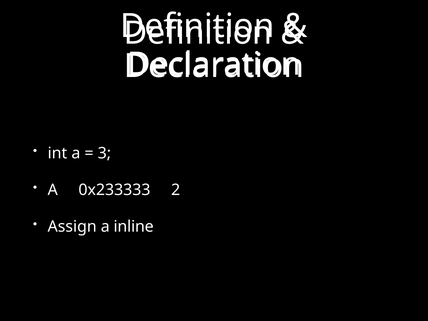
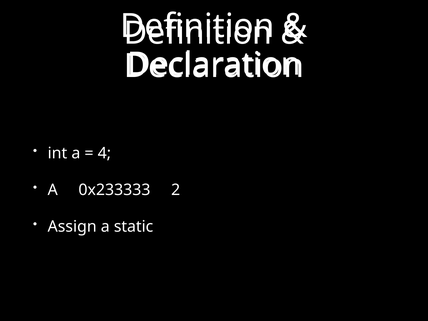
3: 3 -> 4 (104, 153)
inline: inline -> static (134, 226)
